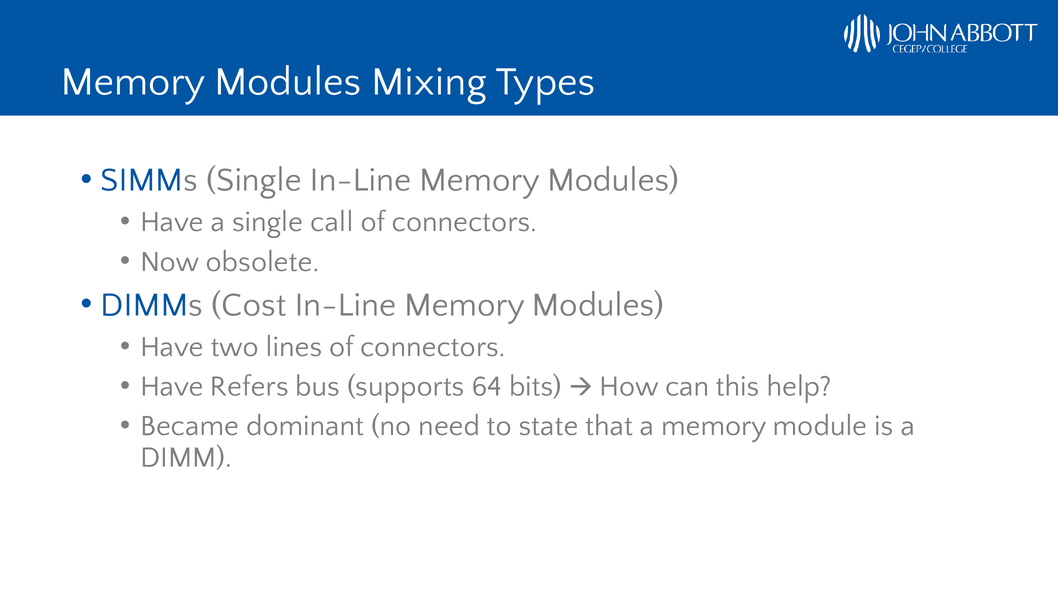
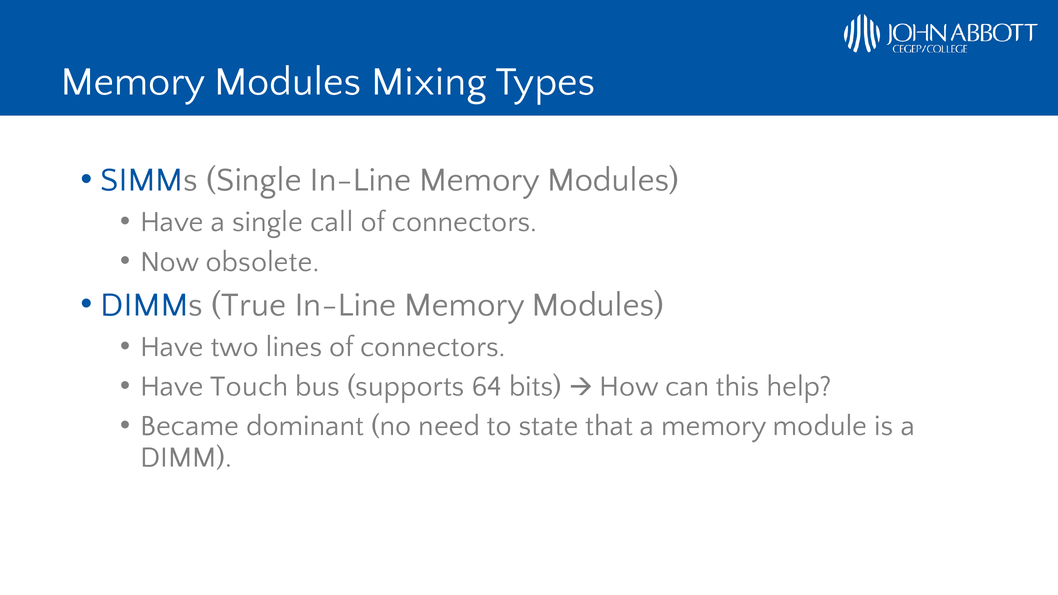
Cost: Cost -> True (249, 305)
Refers: Refers -> Touch (249, 387)
